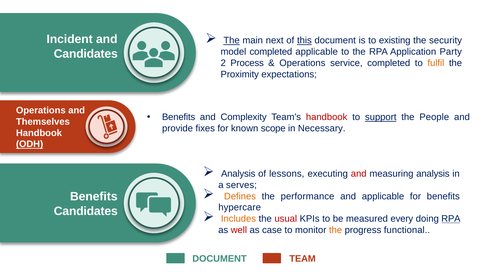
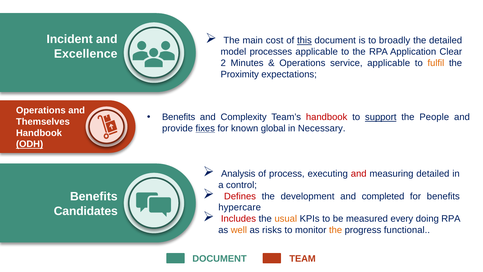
The underline: present -> none (232, 40)
next: next -> cost (275, 40)
existing: existing -> broadly (395, 40)
the security: security -> detailed (446, 40)
model completed: completed -> processes (271, 52)
Party: Party -> Clear (451, 52)
Candidates: Candidates -> Excellence (86, 54)
Process: Process -> Minutes (247, 63)
service completed: completed -> applicable (389, 63)
fixes underline: none -> present (205, 128)
scope: scope -> global (273, 128)
lessons: lessons -> process (287, 173)
measuring analysis: analysis -> detailed (433, 173)
serves: serves -> control (241, 185)
Defines colour: orange -> red (240, 196)
performance: performance -> development (308, 196)
and applicable: applicable -> completed (383, 196)
Includes colour: orange -> red (238, 219)
usual colour: red -> orange (286, 219)
RPA underline: present -> none (451, 219)
well colour: red -> orange (239, 230)
case: case -> risks (272, 230)
